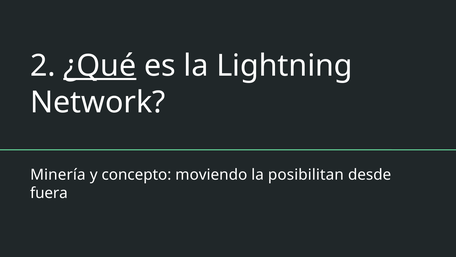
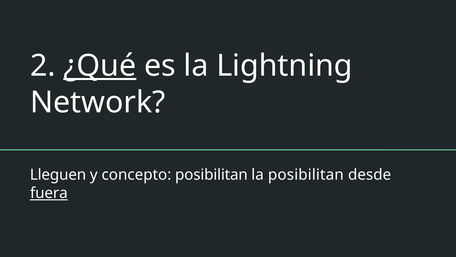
Minería: Minería -> Lleguen (58, 175)
concepto moviendo: moviendo -> posibilitan (211, 175)
fuera underline: none -> present (49, 193)
